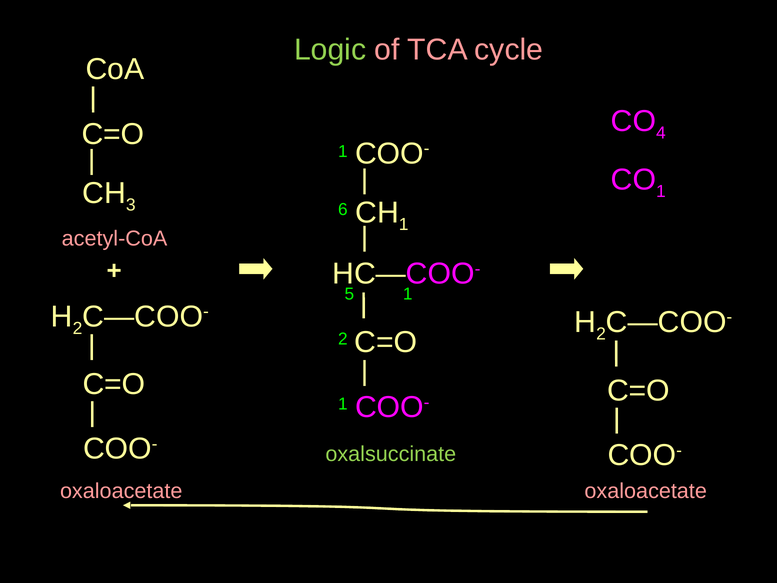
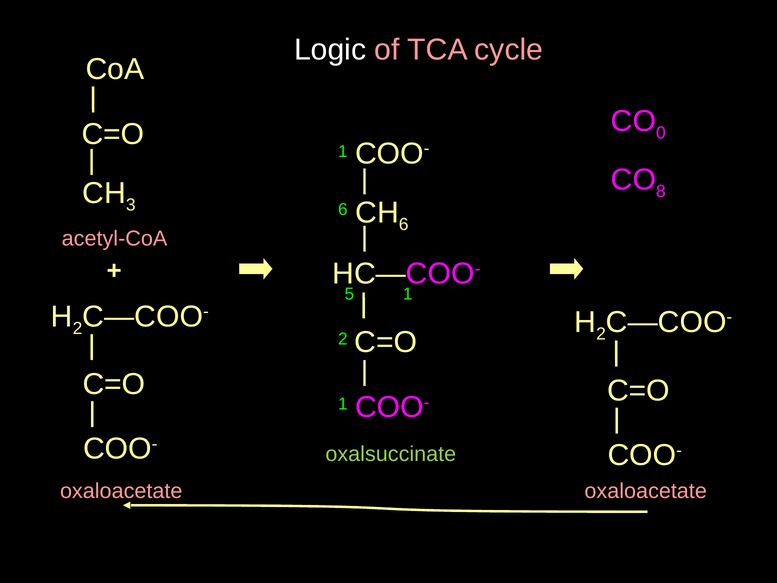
Logic colour: light green -> white (330, 50)
4: 4 -> 0 (661, 133)
1: 1 -> 8 (661, 191)
1: 1 -> 6 (404, 225)
